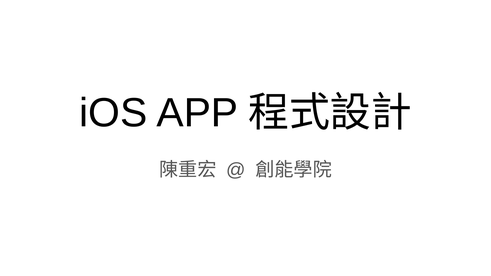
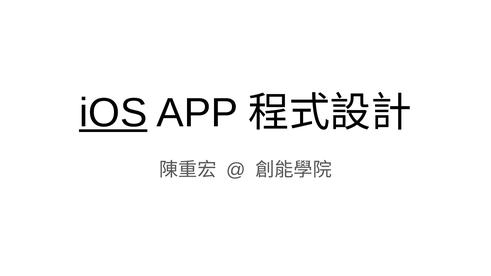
iOS underline: none -> present (113, 113)
